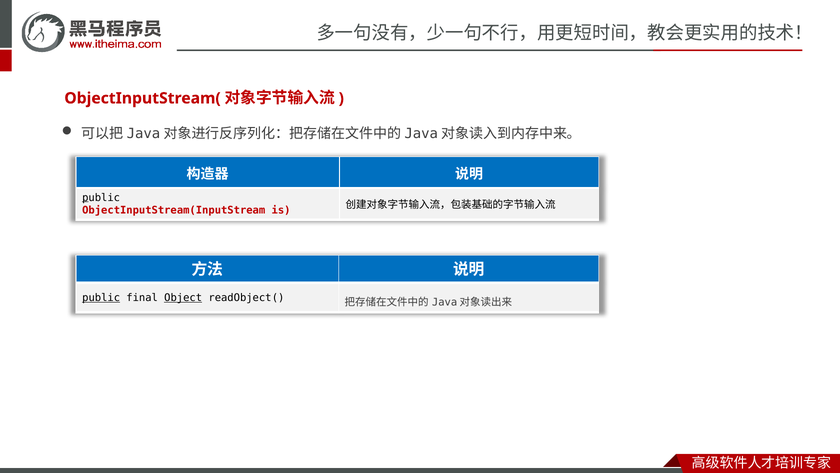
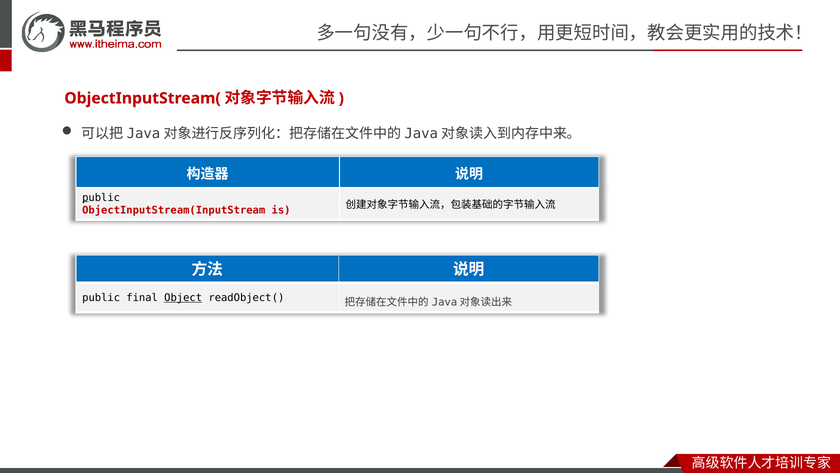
public underline: present -> none (101, 297)
